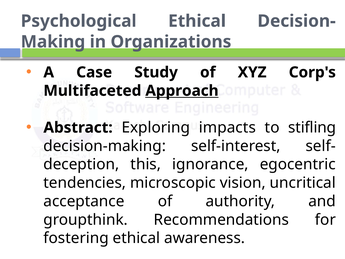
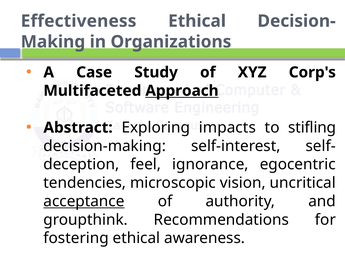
Psychological: Psychological -> Effectiveness (79, 21)
this: this -> feel (146, 164)
acceptance underline: none -> present (84, 201)
